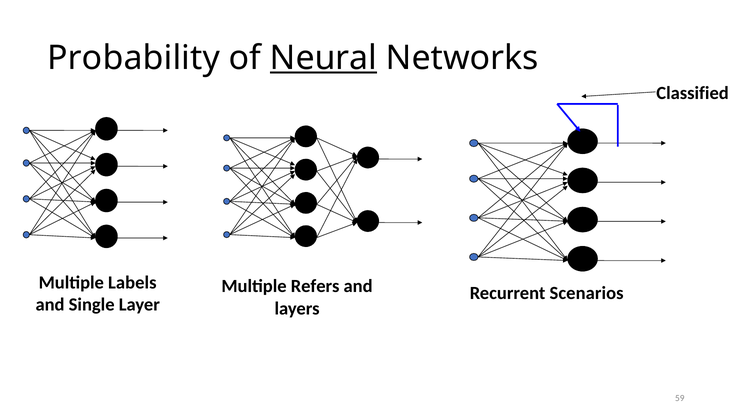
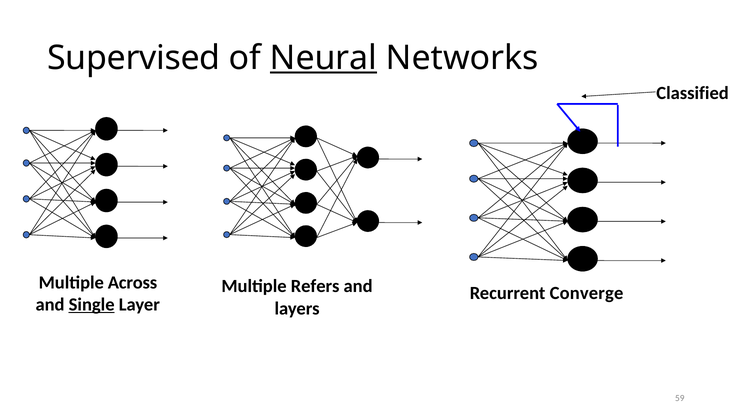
Probability: Probability -> Supervised (134, 58)
Labels: Labels -> Across (132, 282)
Scenarios: Scenarios -> Converge (587, 293)
Single underline: none -> present (92, 305)
